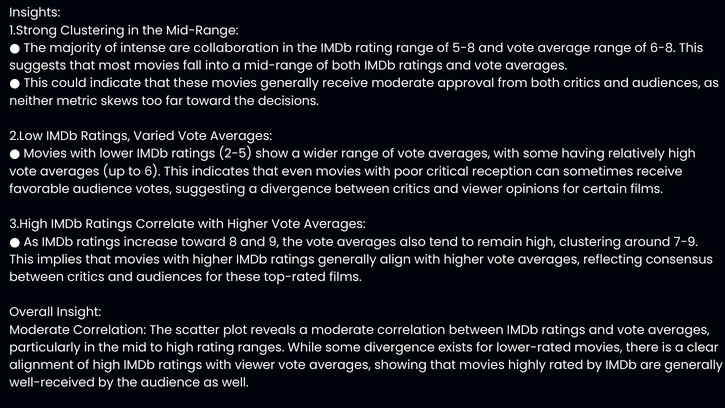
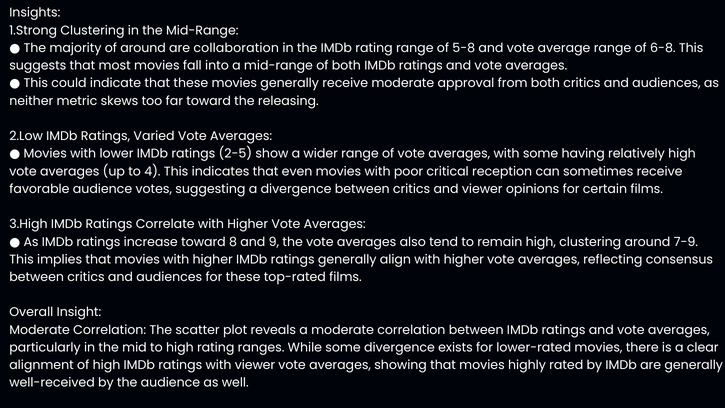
of intense: intense -> around (143, 48)
decisions: decisions -> releasing (288, 101)
6: 6 -> 4 (152, 171)
